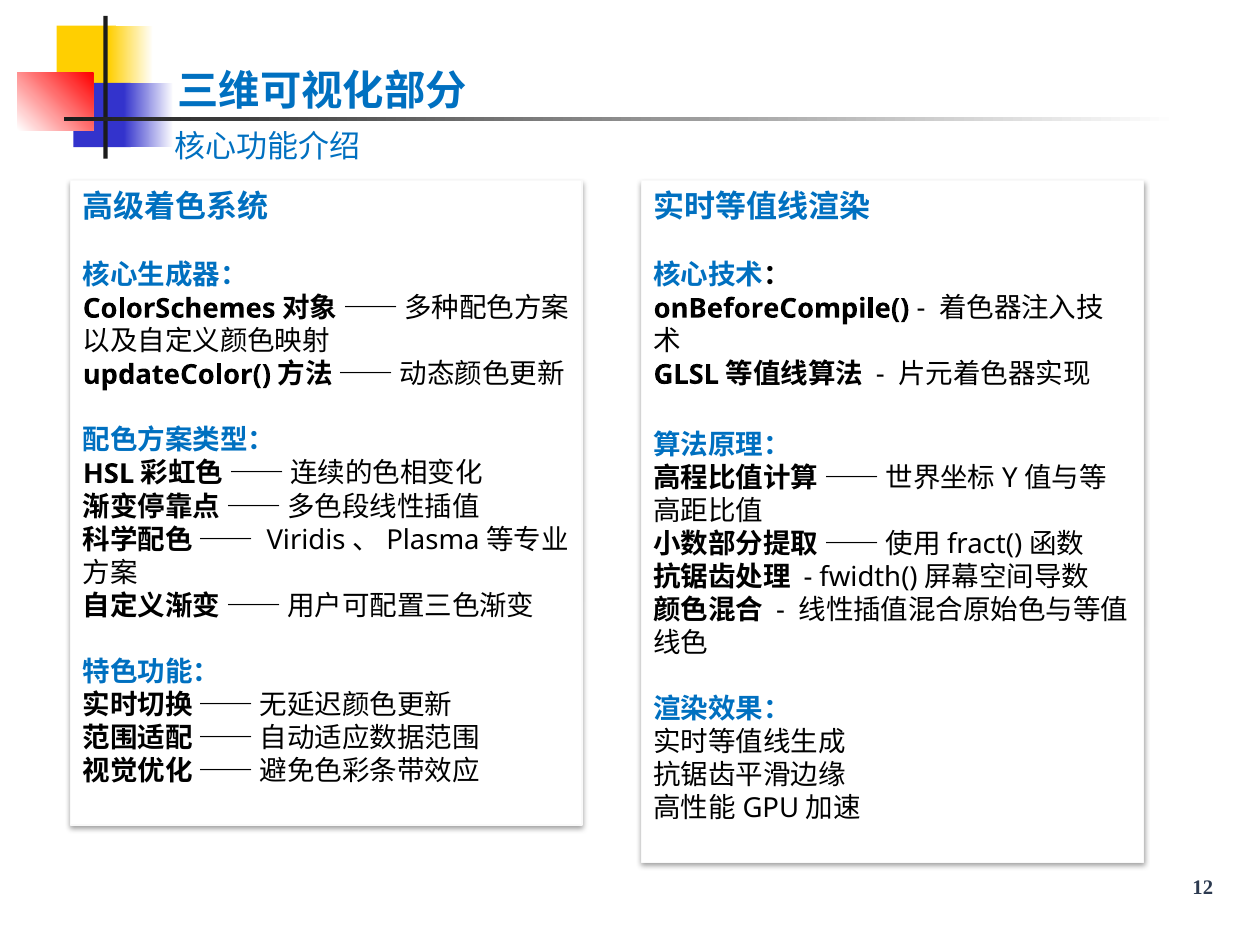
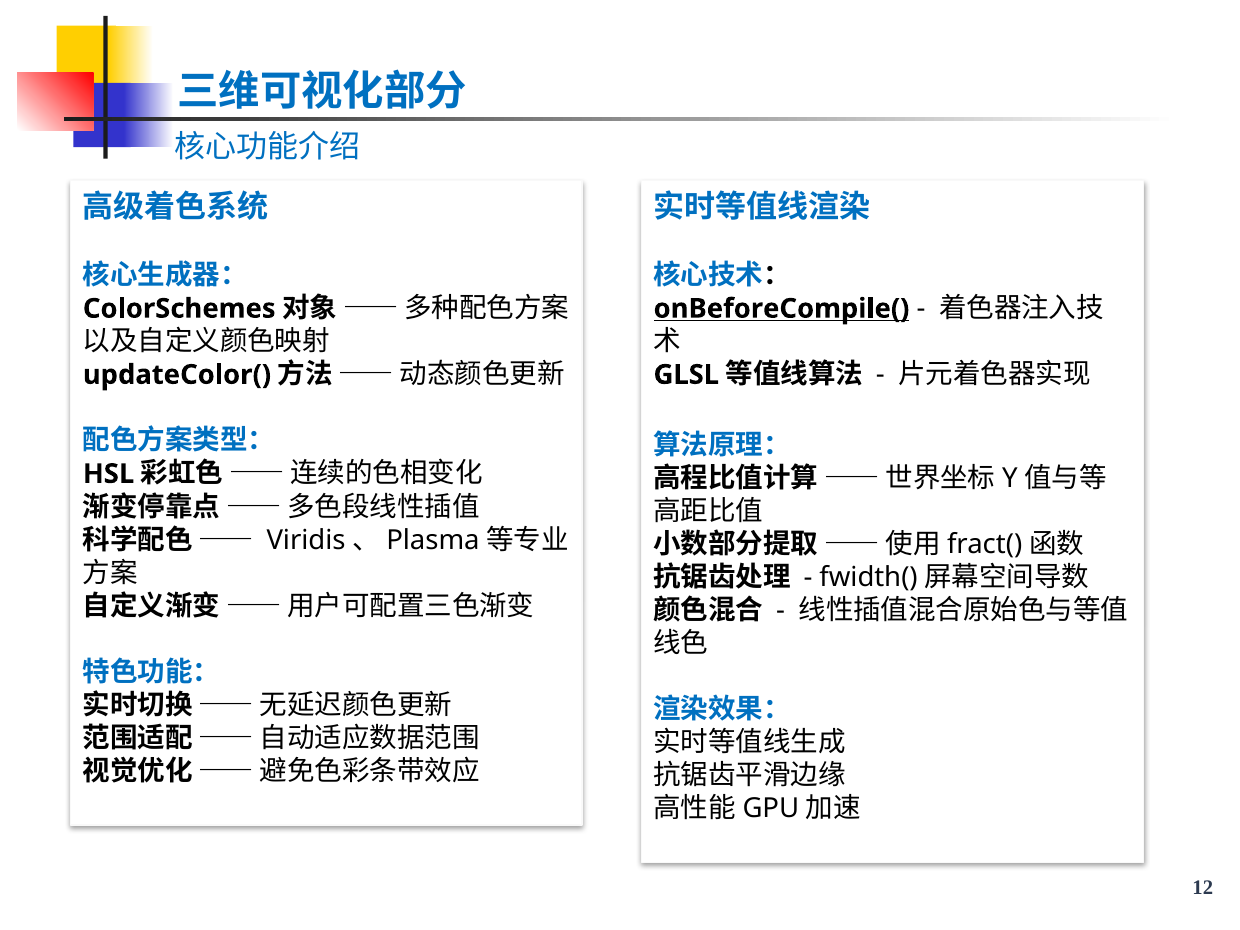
onBeforeCompile( underline: none -> present (781, 309)
